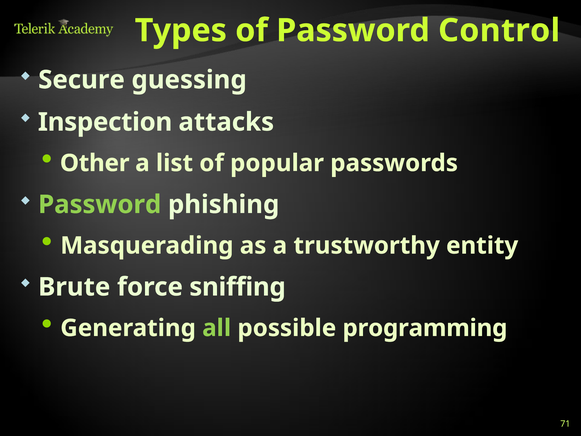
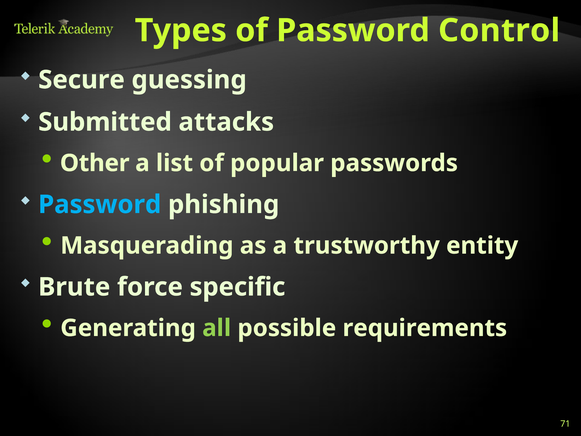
Inspection: Inspection -> Submitted (105, 122)
Password colour: light green -> light blue (100, 204)
sniffing: sniffing -> specific (237, 287)
programming: programming -> requirements (425, 328)
